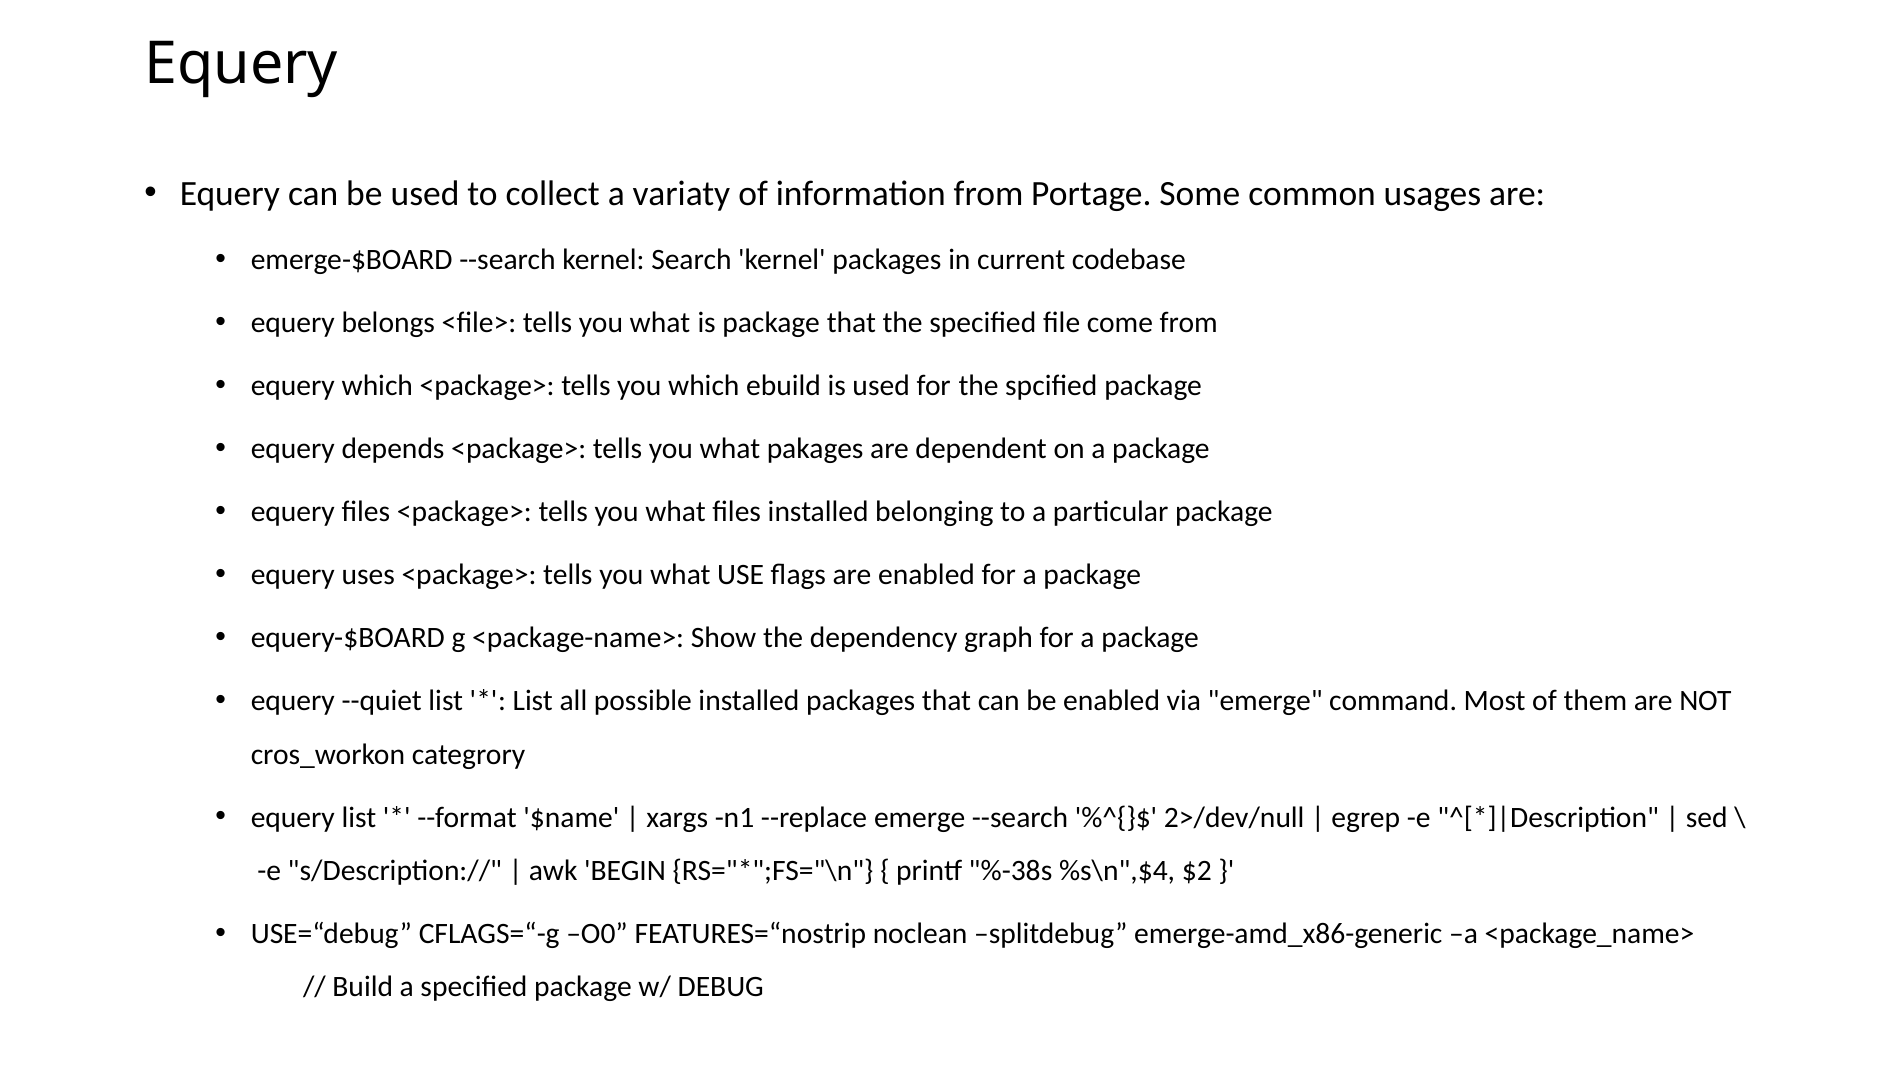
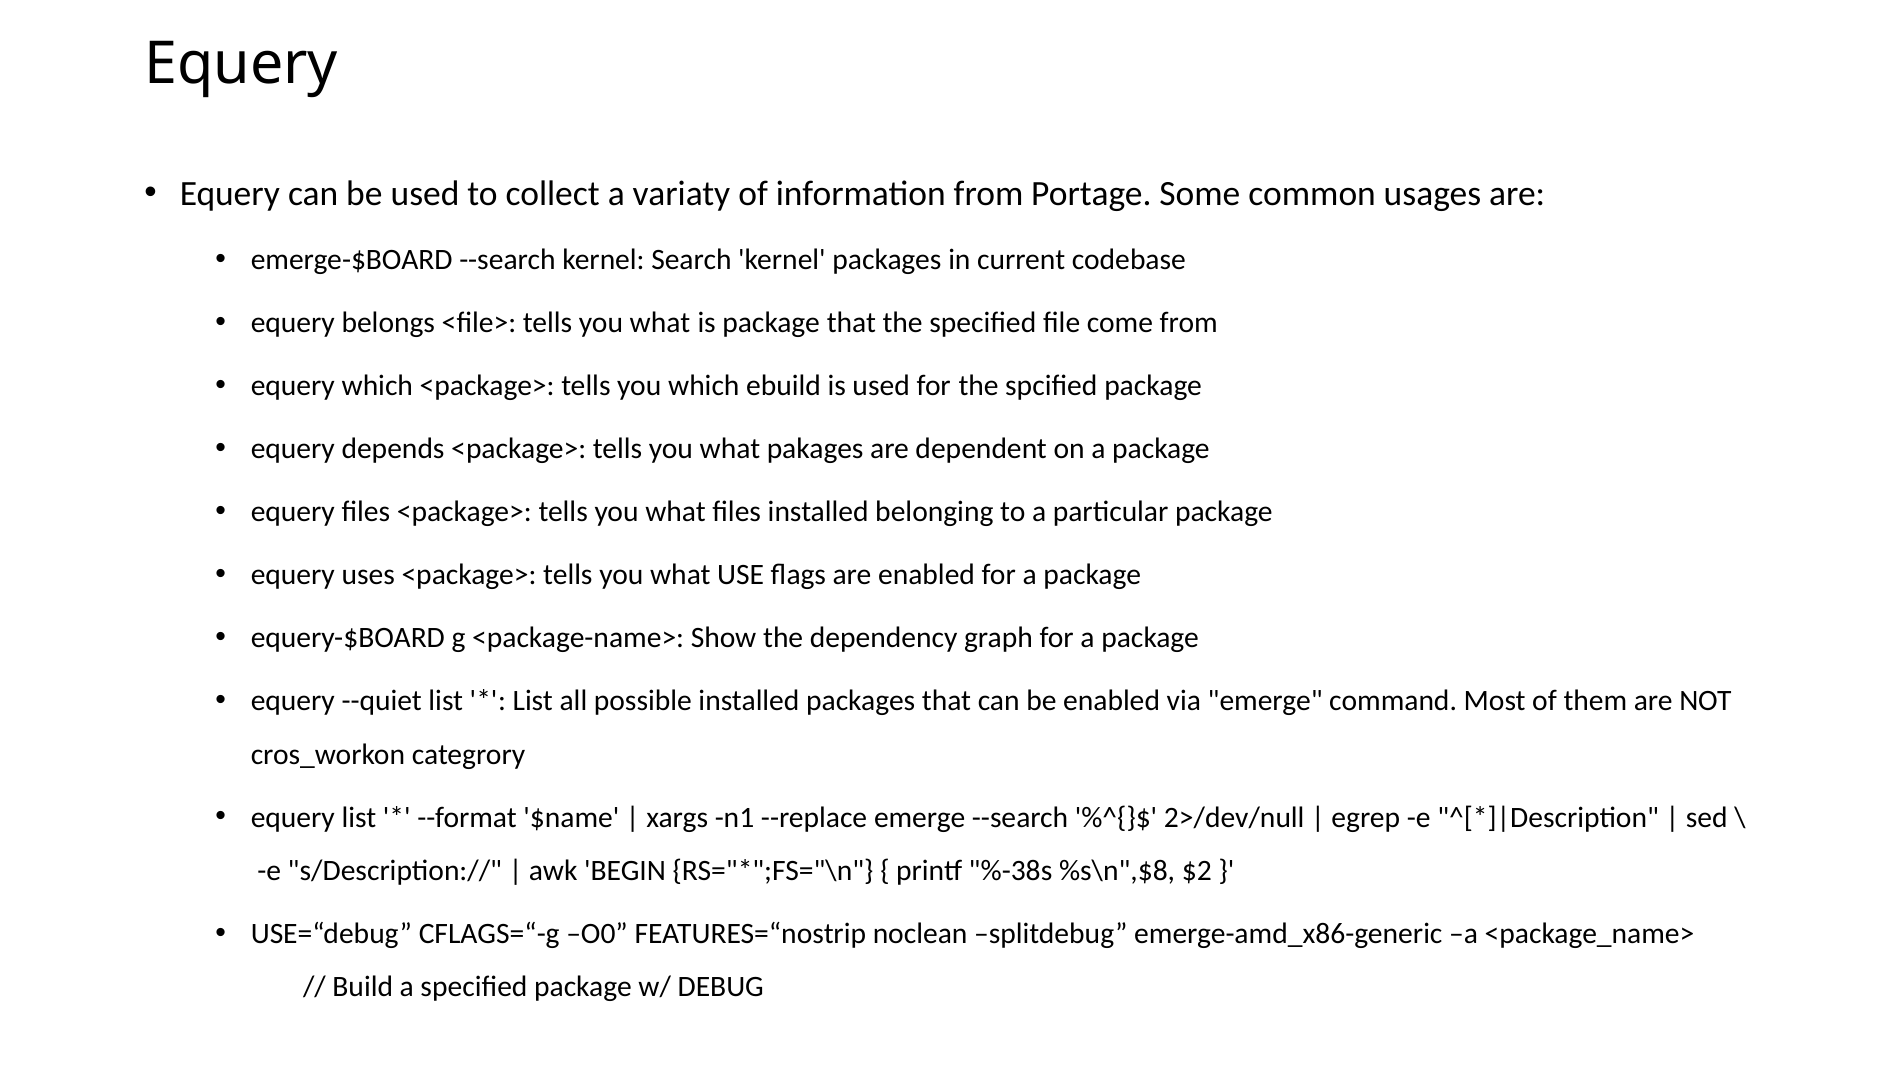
%s\n",$4: %s\n",$4 -> %s\n",$8 (1117, 871)
